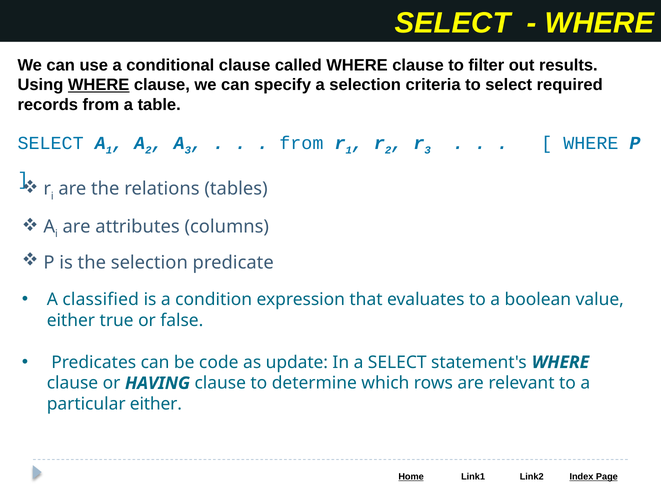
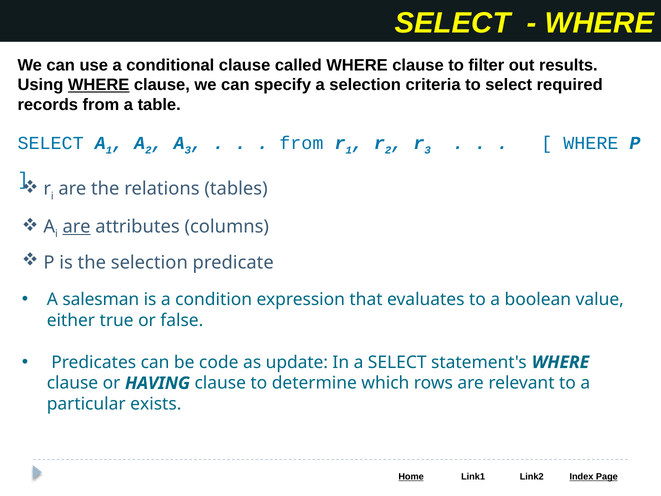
are underline: none -> present (77, 226)
classified: classified -> salesman (101, 299)
particular either: either -> exists (156, 404)
